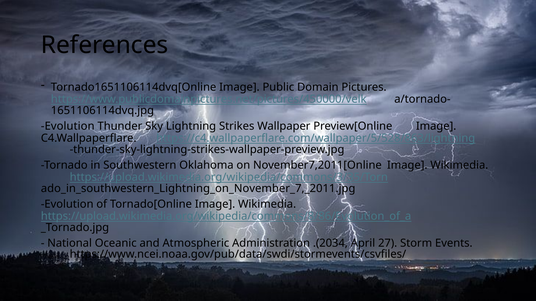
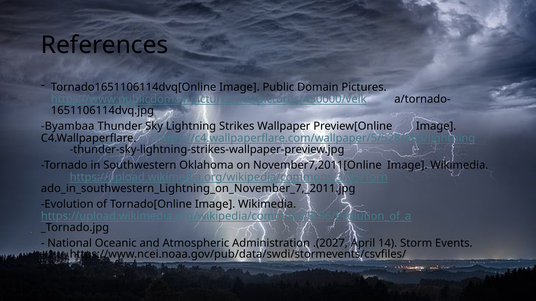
Evolution: Evolution -> Byambaa (68, 126)
.(2034: .(2034 -> .(2027 (330, 244)
27: 27 -> 14 (388, 244)
